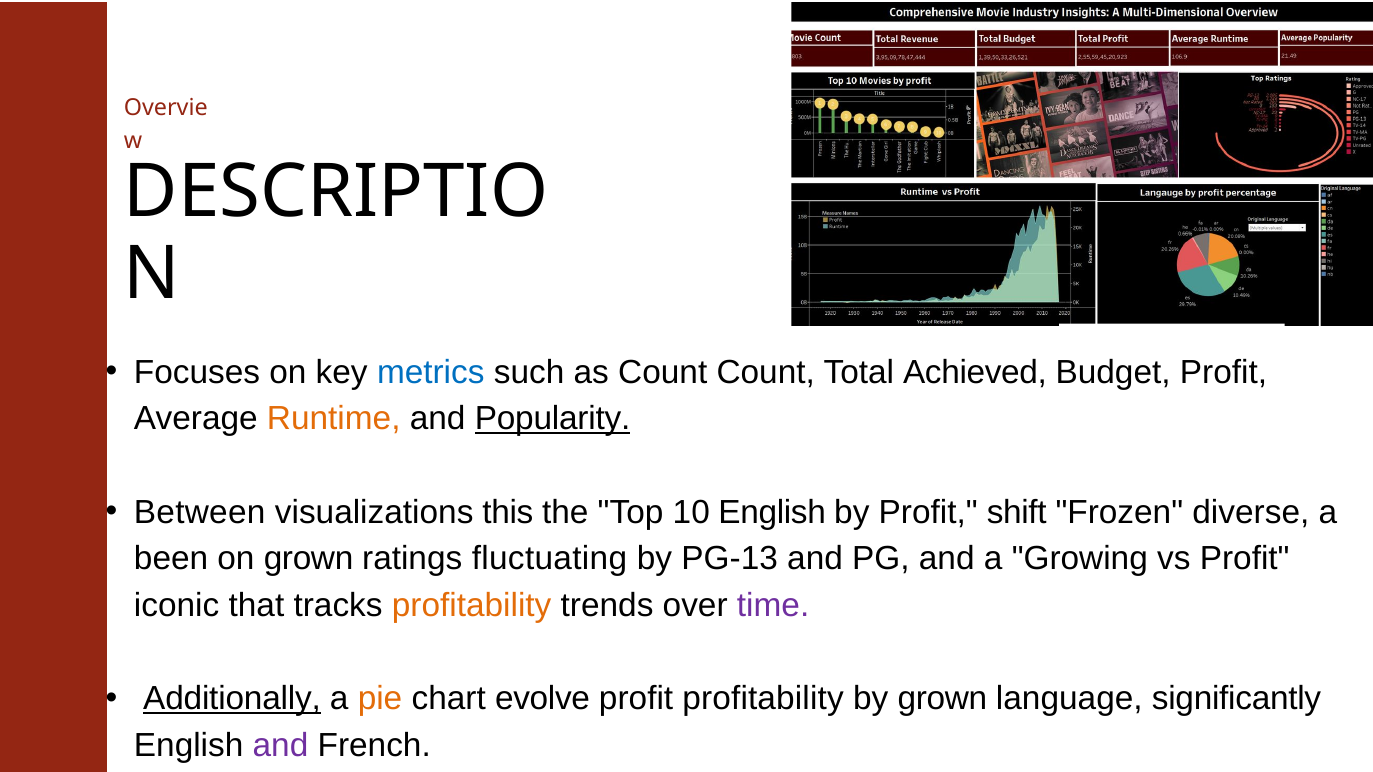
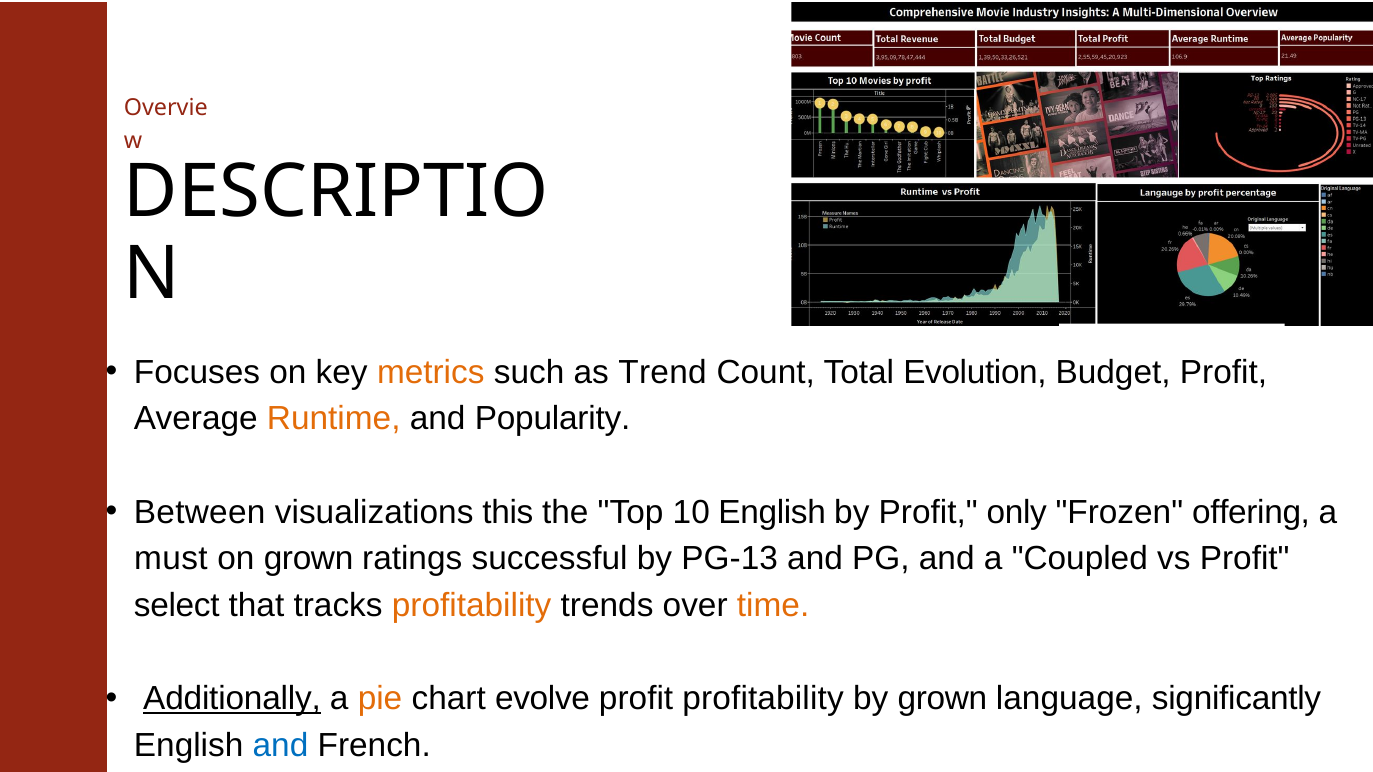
metrics colour: blue -> orange (431, 372)
as Count: Count -> Trend (663, 372)
Achieved: Achieved -> Evolution (975, 372)
Popularity underline: present -> none (553, 419)
shift: shift -> only (1017, 512)
diverse: diverse -> offering (1251, 512)
been: been -> must (171, 559)
fluctuating: fluctuating -> successful (550, 559)
Growing: Growing -> Coupled (1080, 559)
iconic: iconic -> select (177, 606)
time colour: purple -> orange (773, 606)
and colour: purple -> blue (280, 746)
